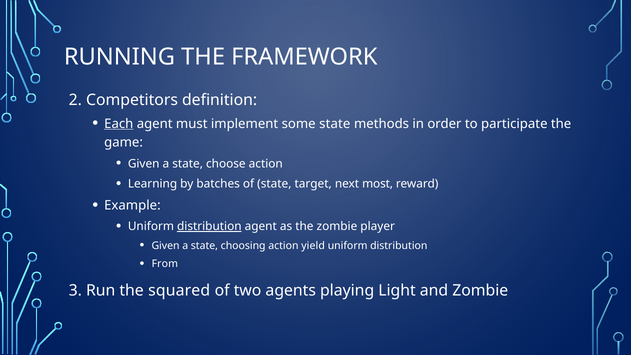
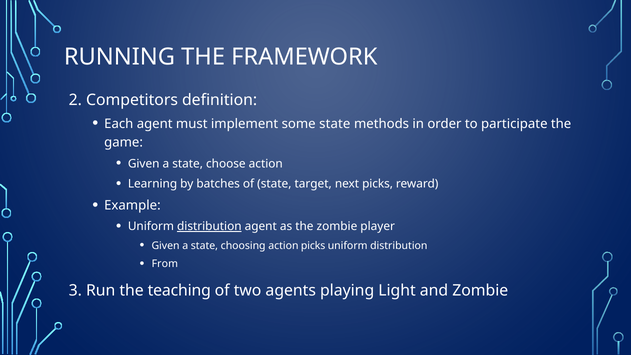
Each underline: present -> none (119, 124)
next most: most -> picks (378, 184)
action yield: yield -> picks (313, 246)
squared: squared -> teaching (179, 290)
